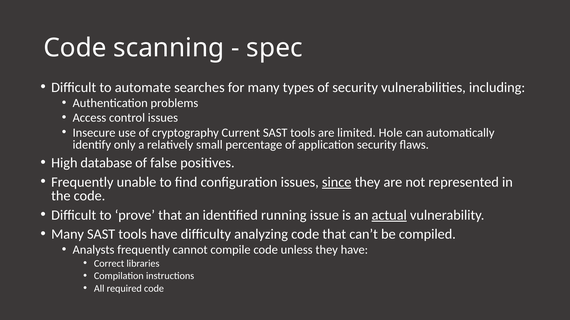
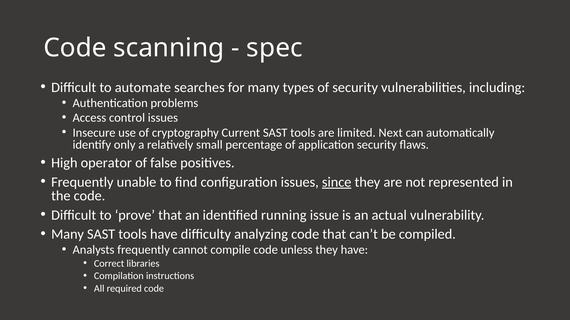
Hole: Hole -> Next (391, 133)
database: database -> operator (106, 163)
actual underline: present -> none (389, 215)
